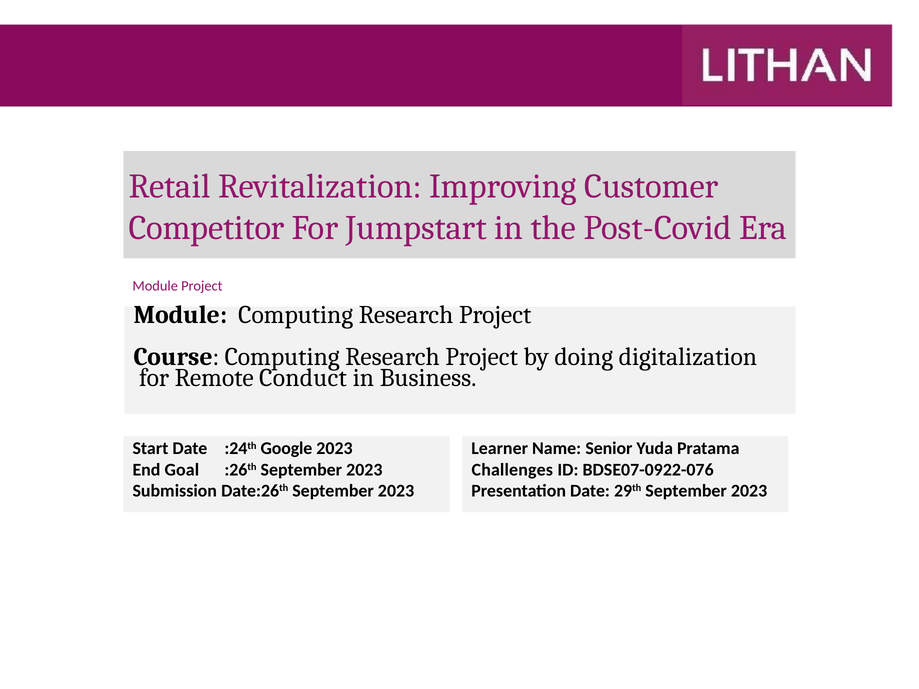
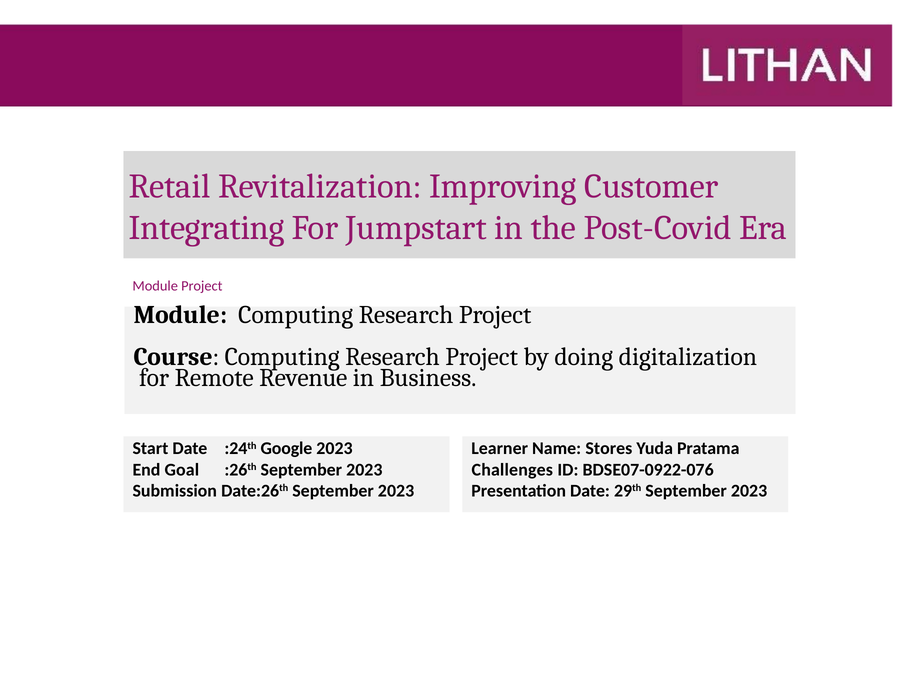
Competitor: Competitor -> Integrating (207, 228)
Conduct: Conduct -> Revenue (303, 378)
Senior: Senior -> Stores (609, 449)
